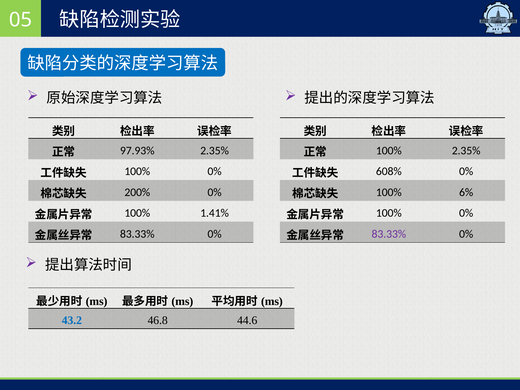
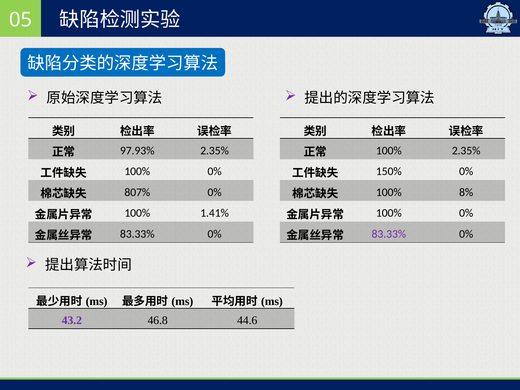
608%: 608% -> 150% (389, 171)
200%: 200% -> 807% (137, 192)
6%: 6% -> 8% (466, 192)
43.2 colour: blue -> purple (72, 320)
